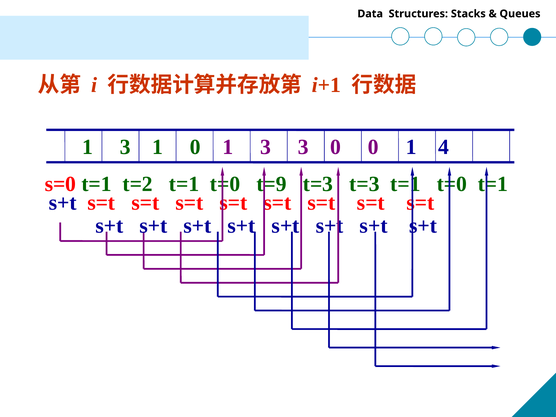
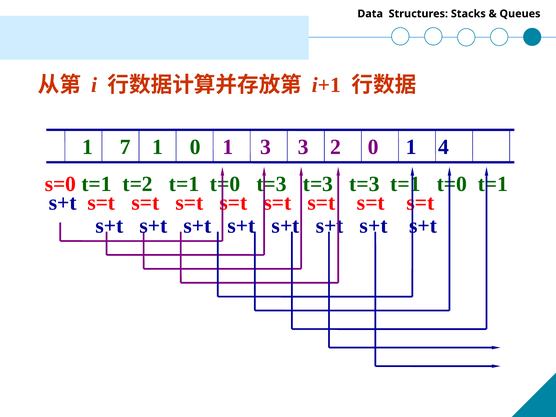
3: 3 -> 7 (125, 147)
3 0: 0 -> 2 (336, 147)
t=0 t=9: t=9 -> t=3 (272, 184)
